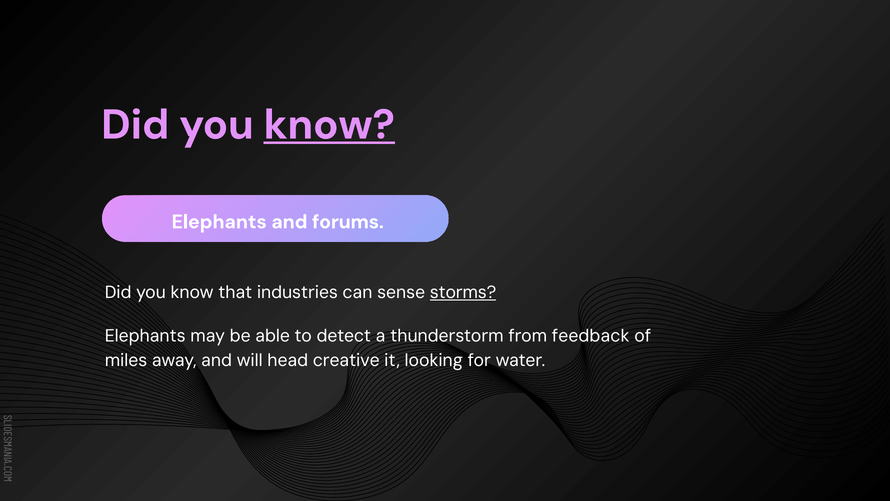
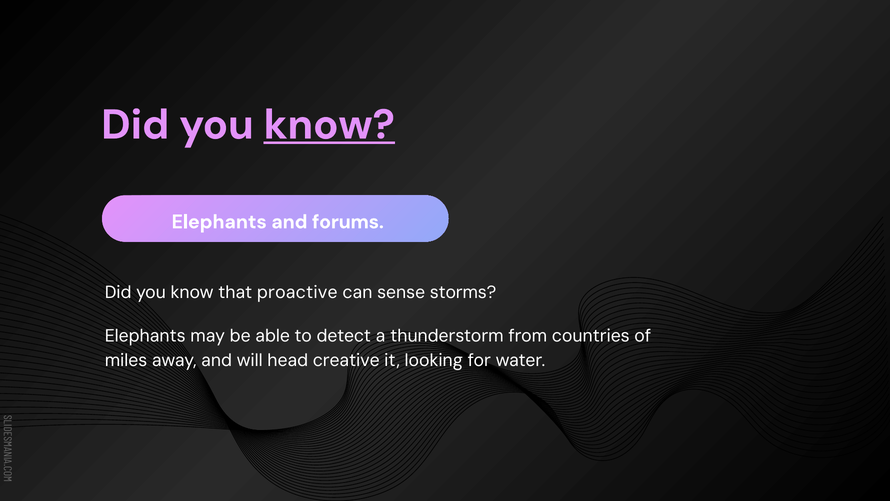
industries: industries -> proactive (297, 292)
storms underline: present -> none (463, 292)
feedback: feedback -> countries (591, 336)
